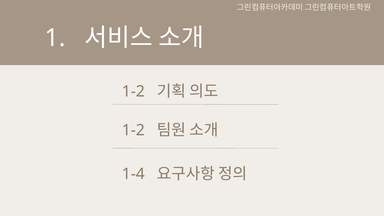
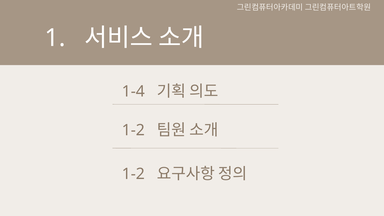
1-2: 1-2 -> 1-4 (133, 91)
1-4: 1-4 -> 1-2 (133, 174)
